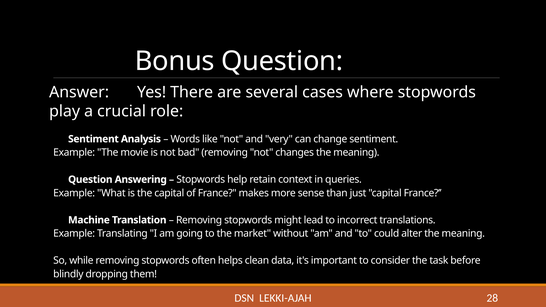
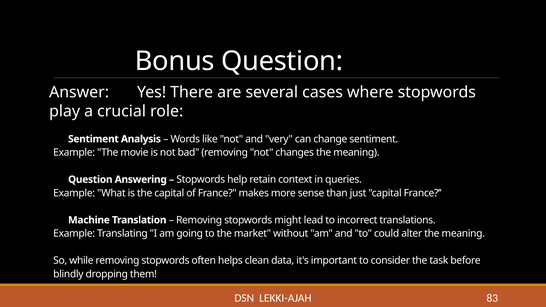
28: 28 -> 83 (492, 298)
